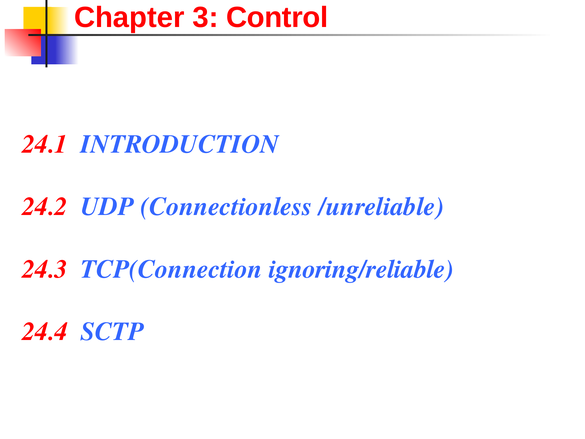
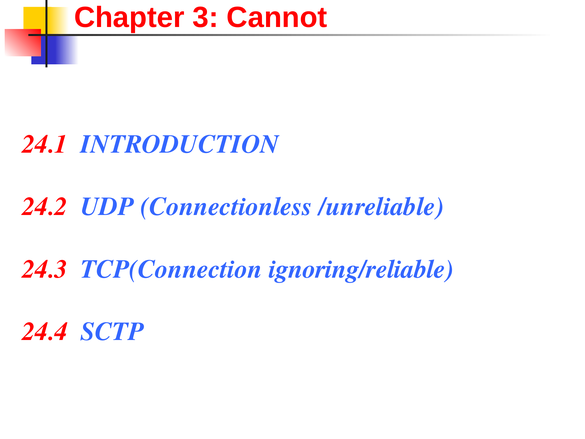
Control: Control -> Cannot (277, 18)
